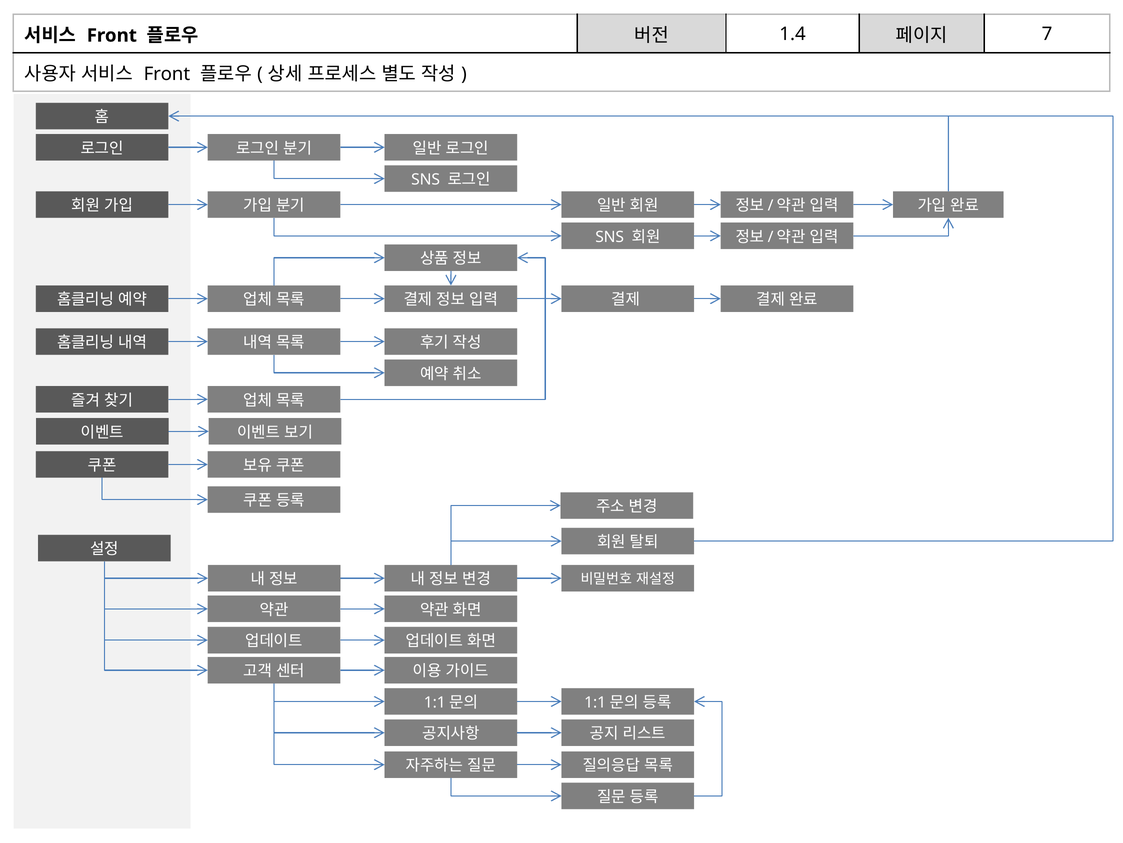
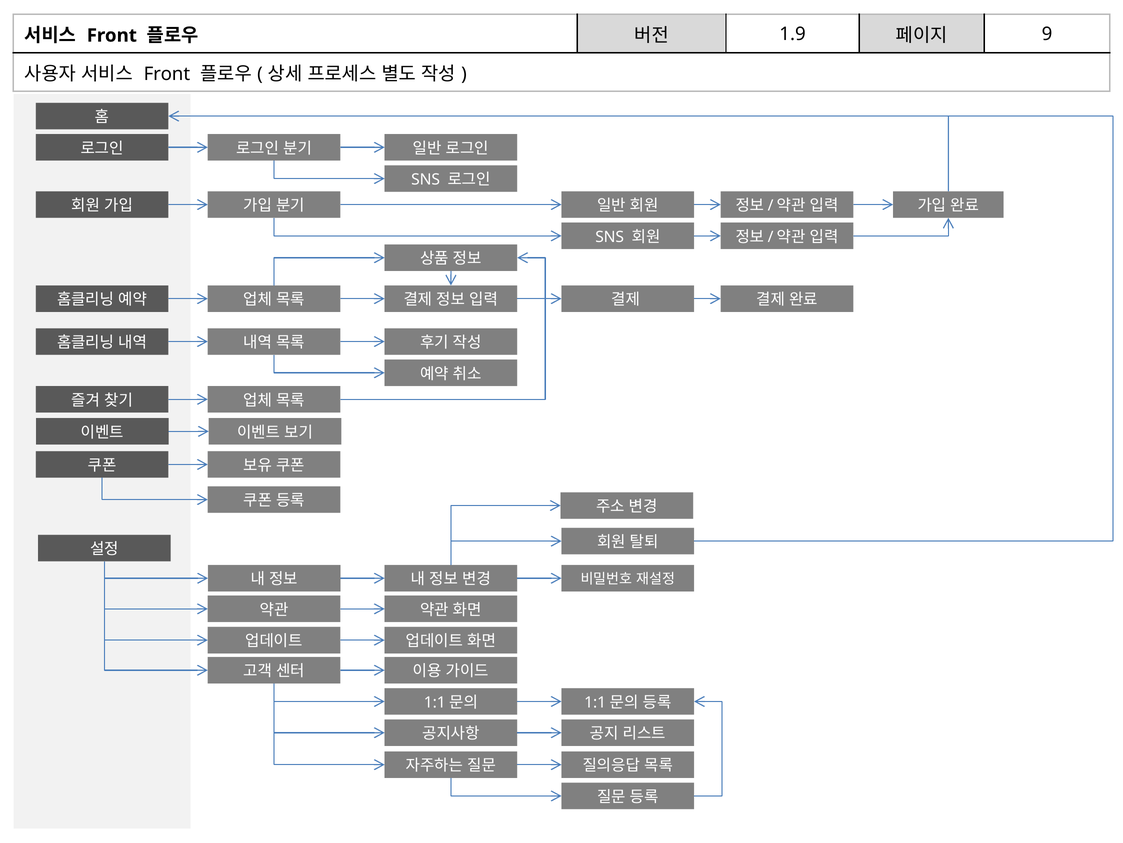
1.4: 1.4 -> 1.9 (793, 34)
7: 7 -> 9 (1047, 34)
